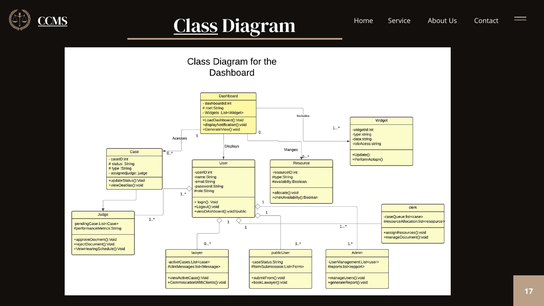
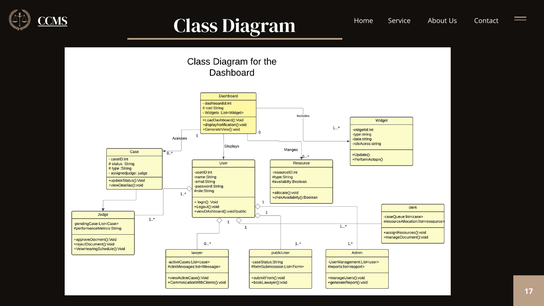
Class underline: present -> none (196, 26)
